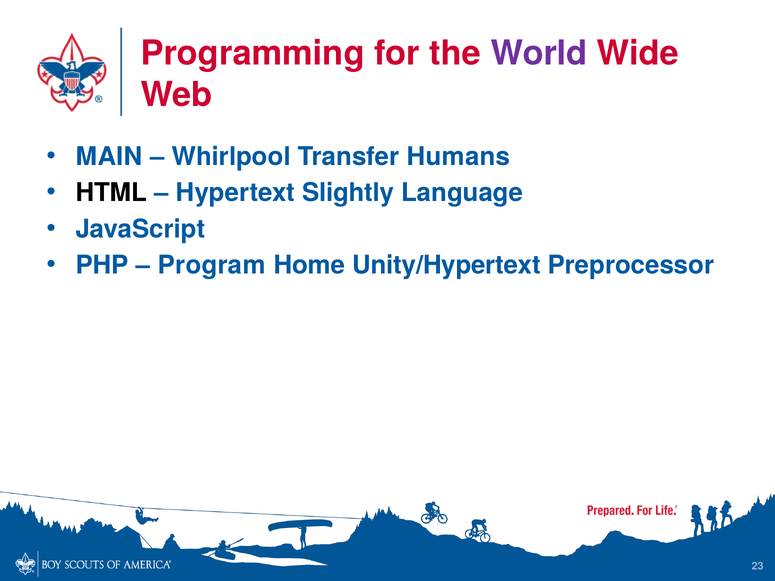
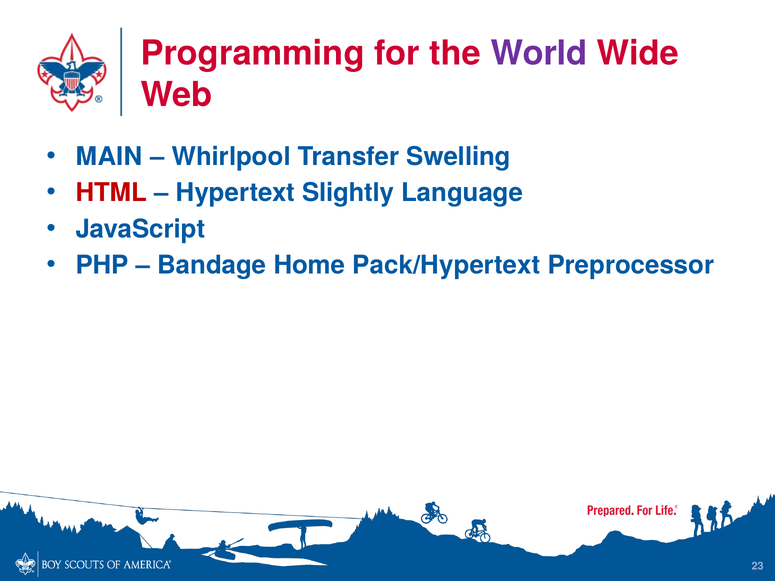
Humans: Humans -> Swelling (459, 157)
HTML colour: black -> red (111, 193)
Program: Program -> Bandage (212, 265)
Unity/Hypertext: Unity/Hypertext -> Pack/Hypertext (446, 265)
